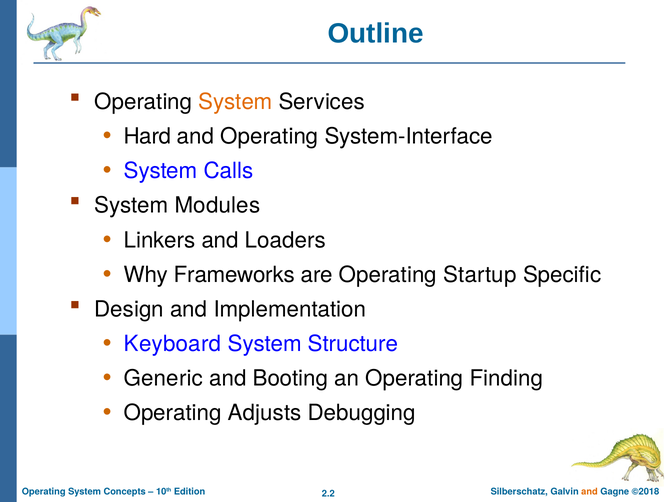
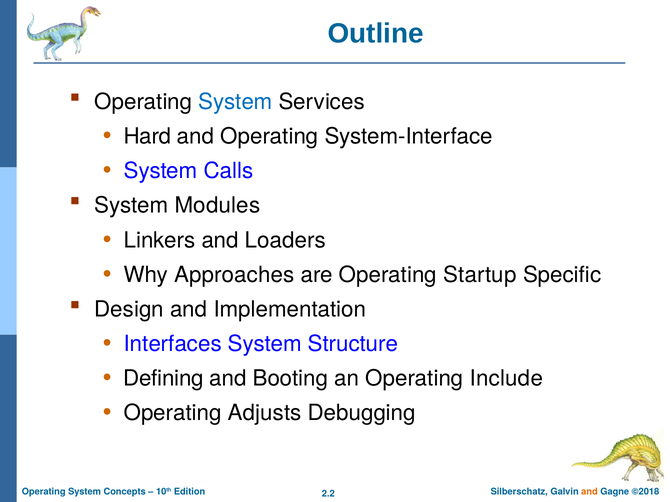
System colour: orange -> blue (235, 102)
Frameworks: Frameworks -> Approaches (234, 275)
Keyboard: Keyboard -> Interfaces (173, 344)
Generic: Generic -> Defining (164, 379)
Finding: Finding -> Include (506, 379)
